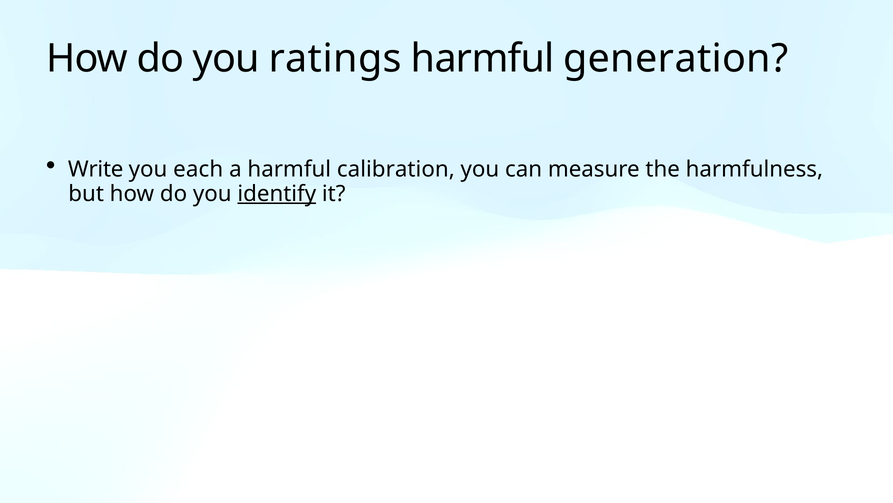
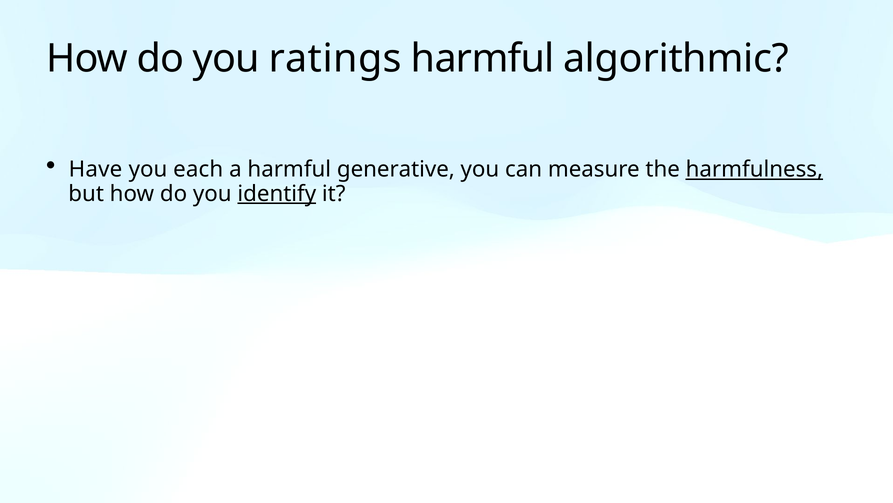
generation: generation -> algorithmic (676, 59)
Write: Write -> Have (95, 169)
calibration: calibration -> generative (396, 169)
harmfulness underline: none -> present (754, 169)
